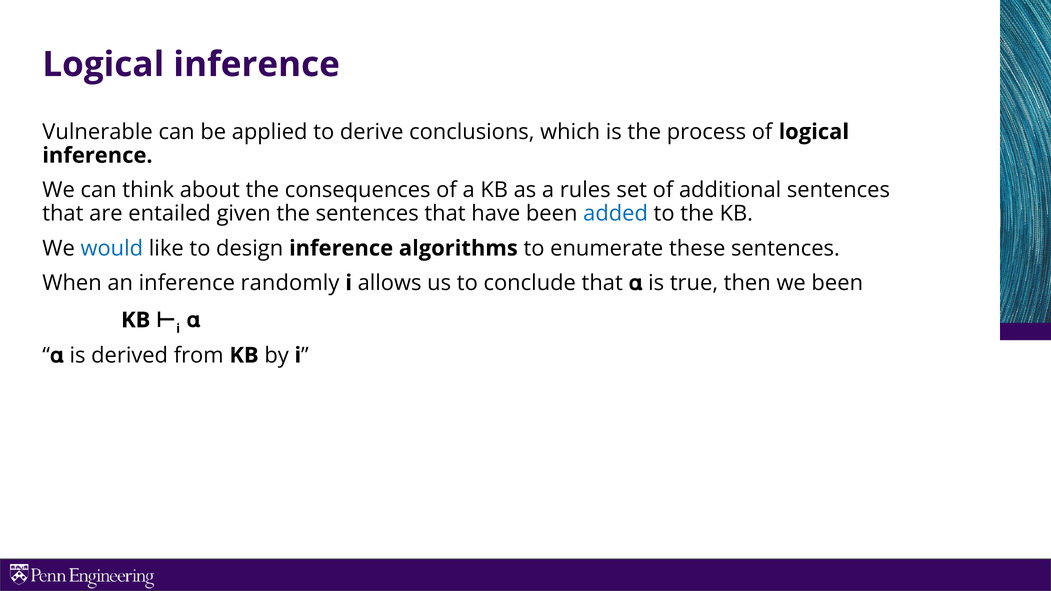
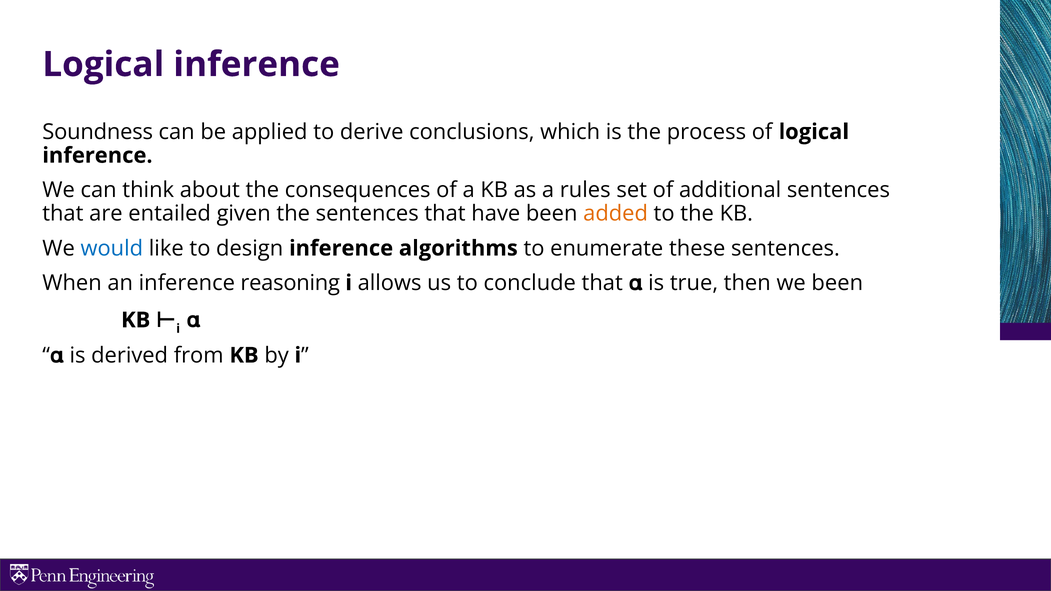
Vulnerable: Vulnerable -> Soundness (98, 132)
added colour: blue -> orange (616, 214)
randomly: randomly -> reasoning (290, 283)
